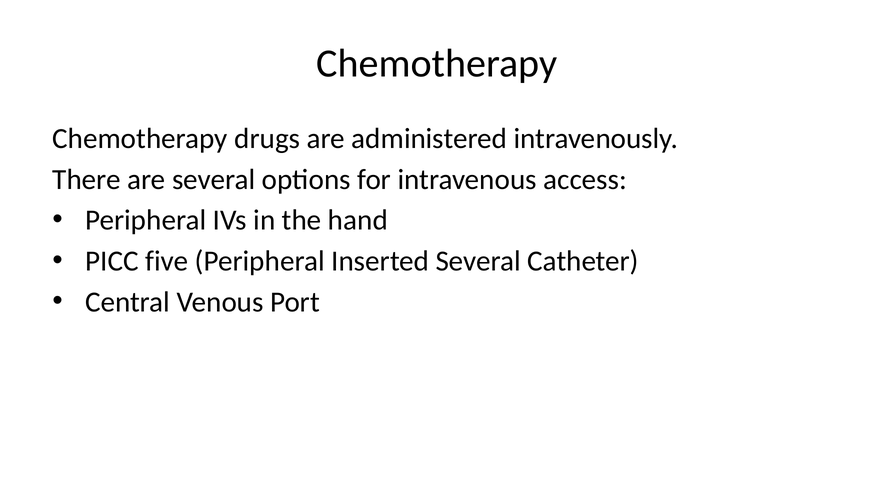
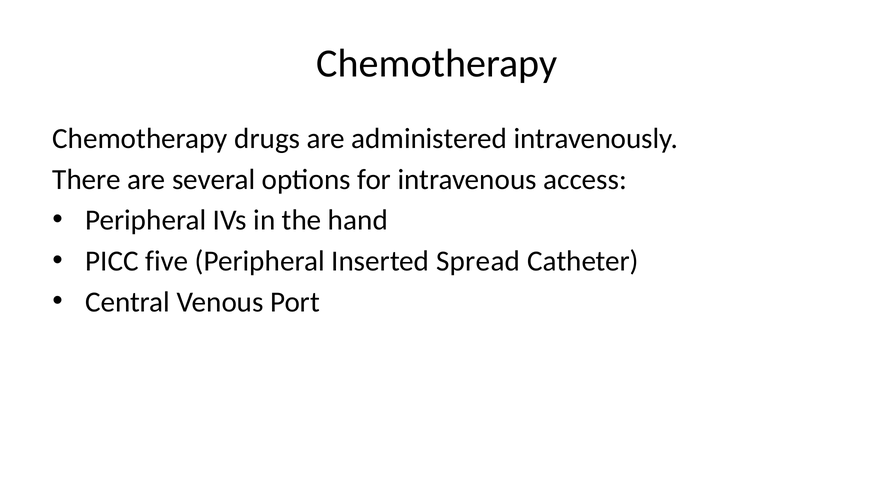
Inserted Several: Several -> Spread (478, 261)
